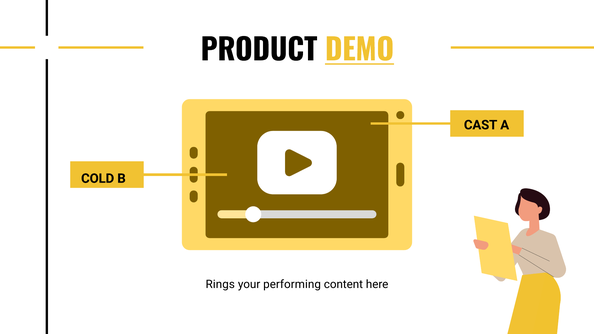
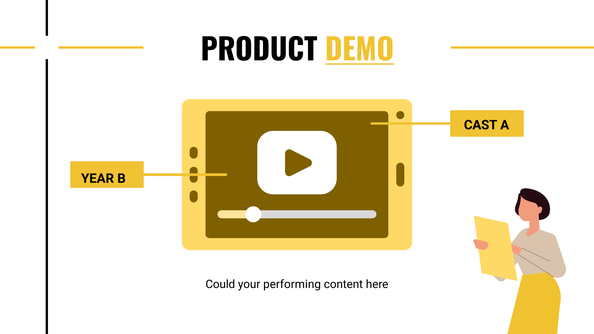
COLD: COLD -> YEAR (98, 179)
Rings: Rings -> Could (220, 284)
